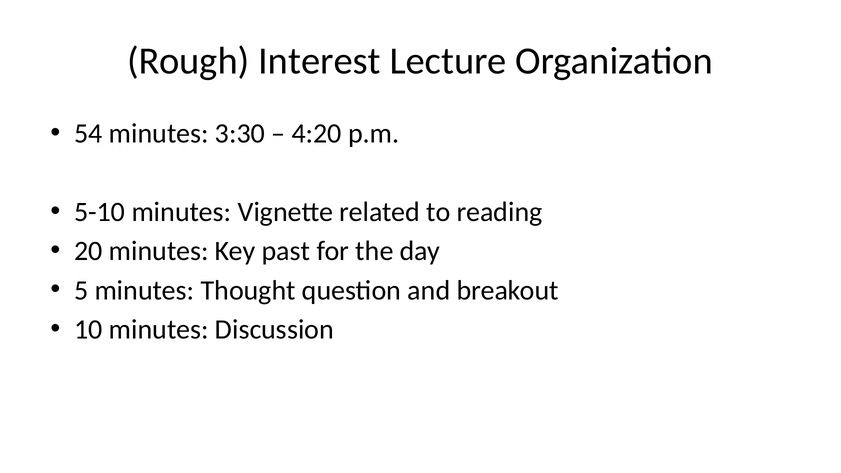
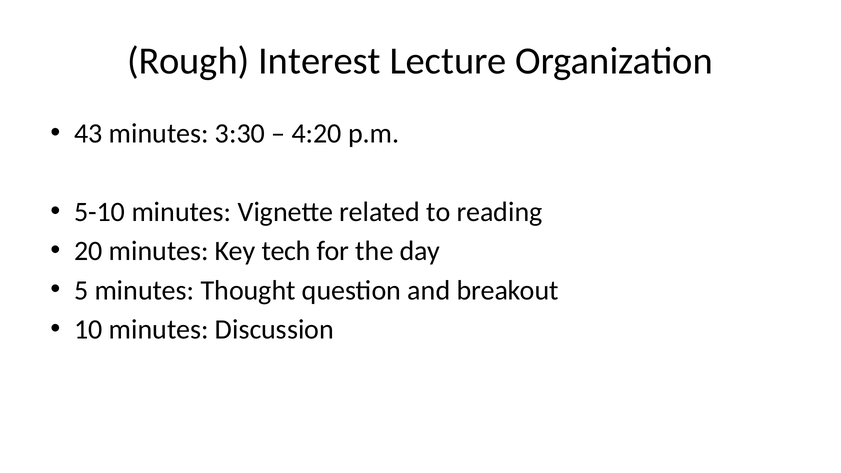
54: 54 -> 43 (88, 133)
past: past -> tech (286, 251)
